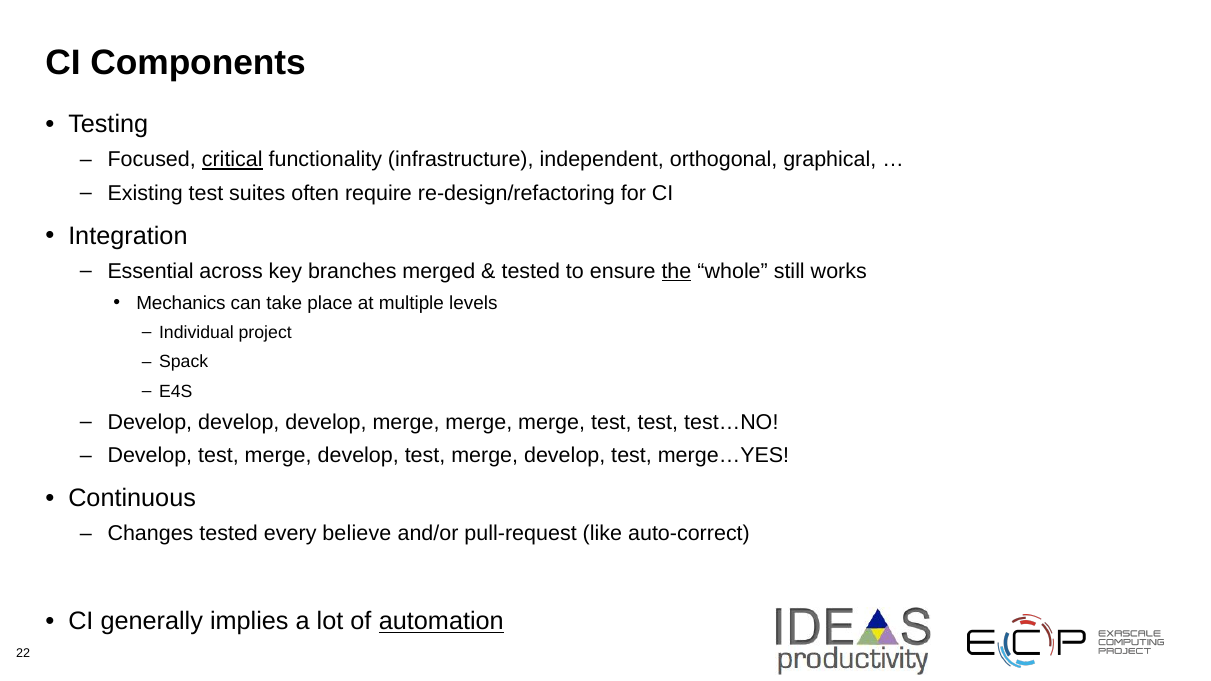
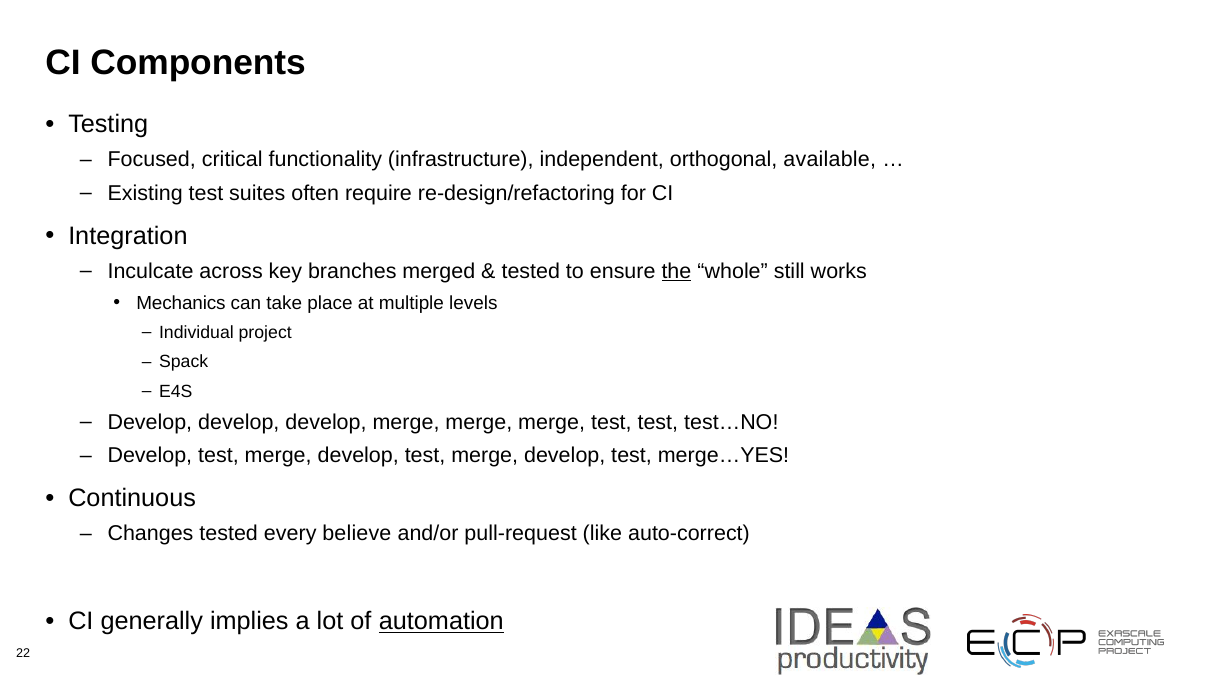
critical underline: present -> none (232, 160)
graphical: graphical -> available (830, 160)
Essential: Essential -> Inculcate (151, 271)
